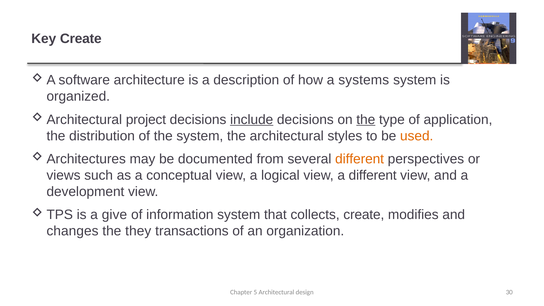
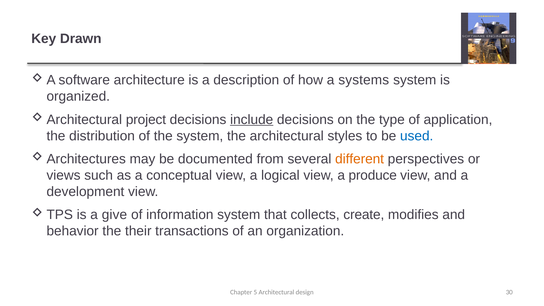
Key Create: Create -> Drawn (81, 39)
the underline: present -> none (366, 120)
used colour: orange -> blue (417, 136)
a different: different -> produce (373, 175)
changes: changes -> behavior (73, 231)
they: they -> their (138, 231)
